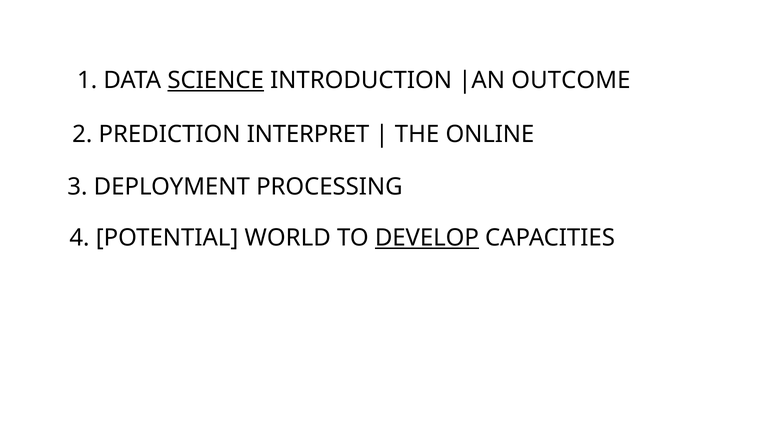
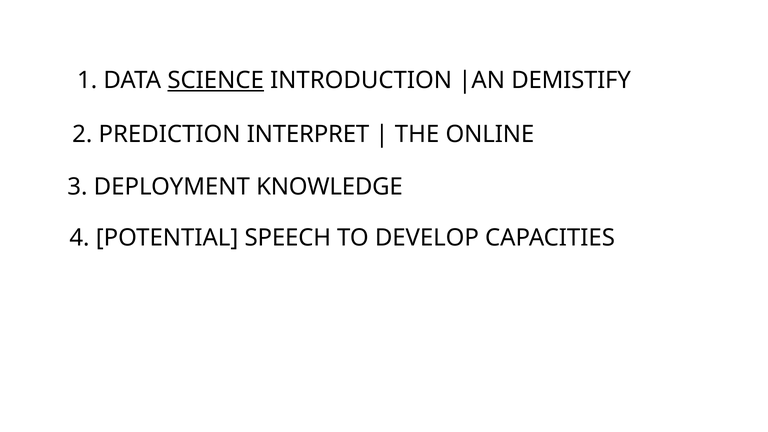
OUTCOME: OUTCOME -> DEMISTIFY (571, 80)
PROCESSING: PROCESSING -> KNOWLEDGE (329, 187)
WORLD: WORLD -> SPEECH (288, 238)
DEVELOP underline: present -> none (427, 238)
